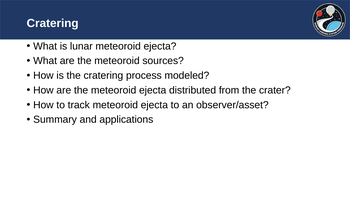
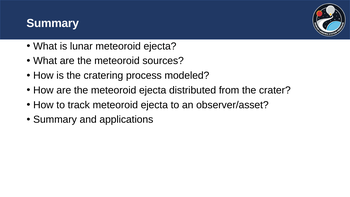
Cratering: Cratering -> Summary (53, 23)
